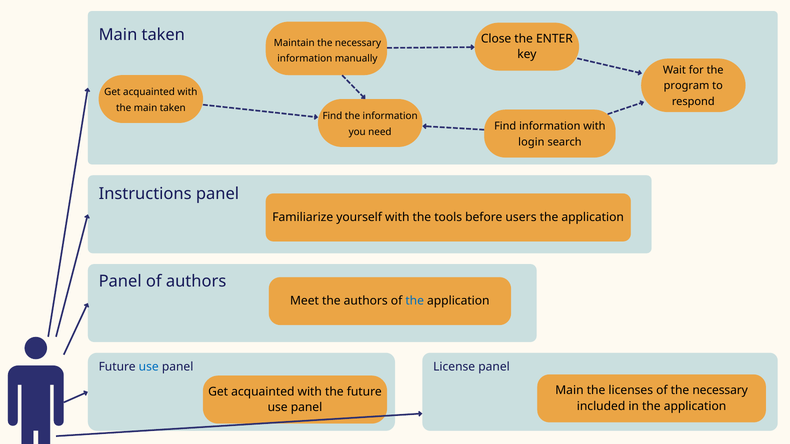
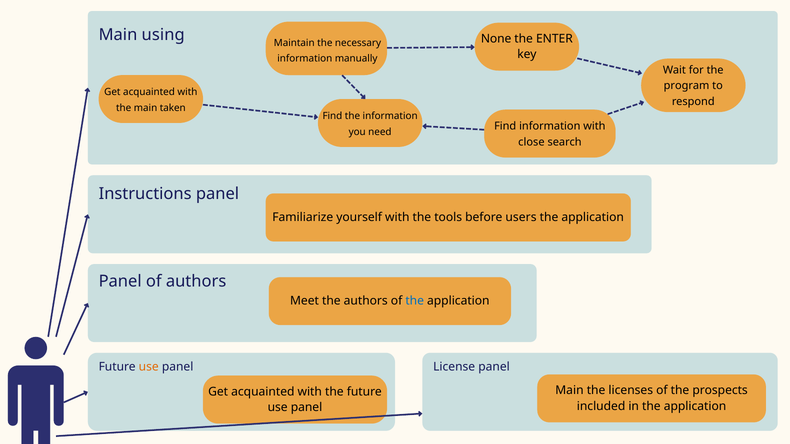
taken: taken -> using (163, 35)
Close: Close -> None (496, 39)
login: login -> close (531, 142)
use colour: blue -> orange (149, 367)
of the necessary: necessary -> prospects (720, 391)
